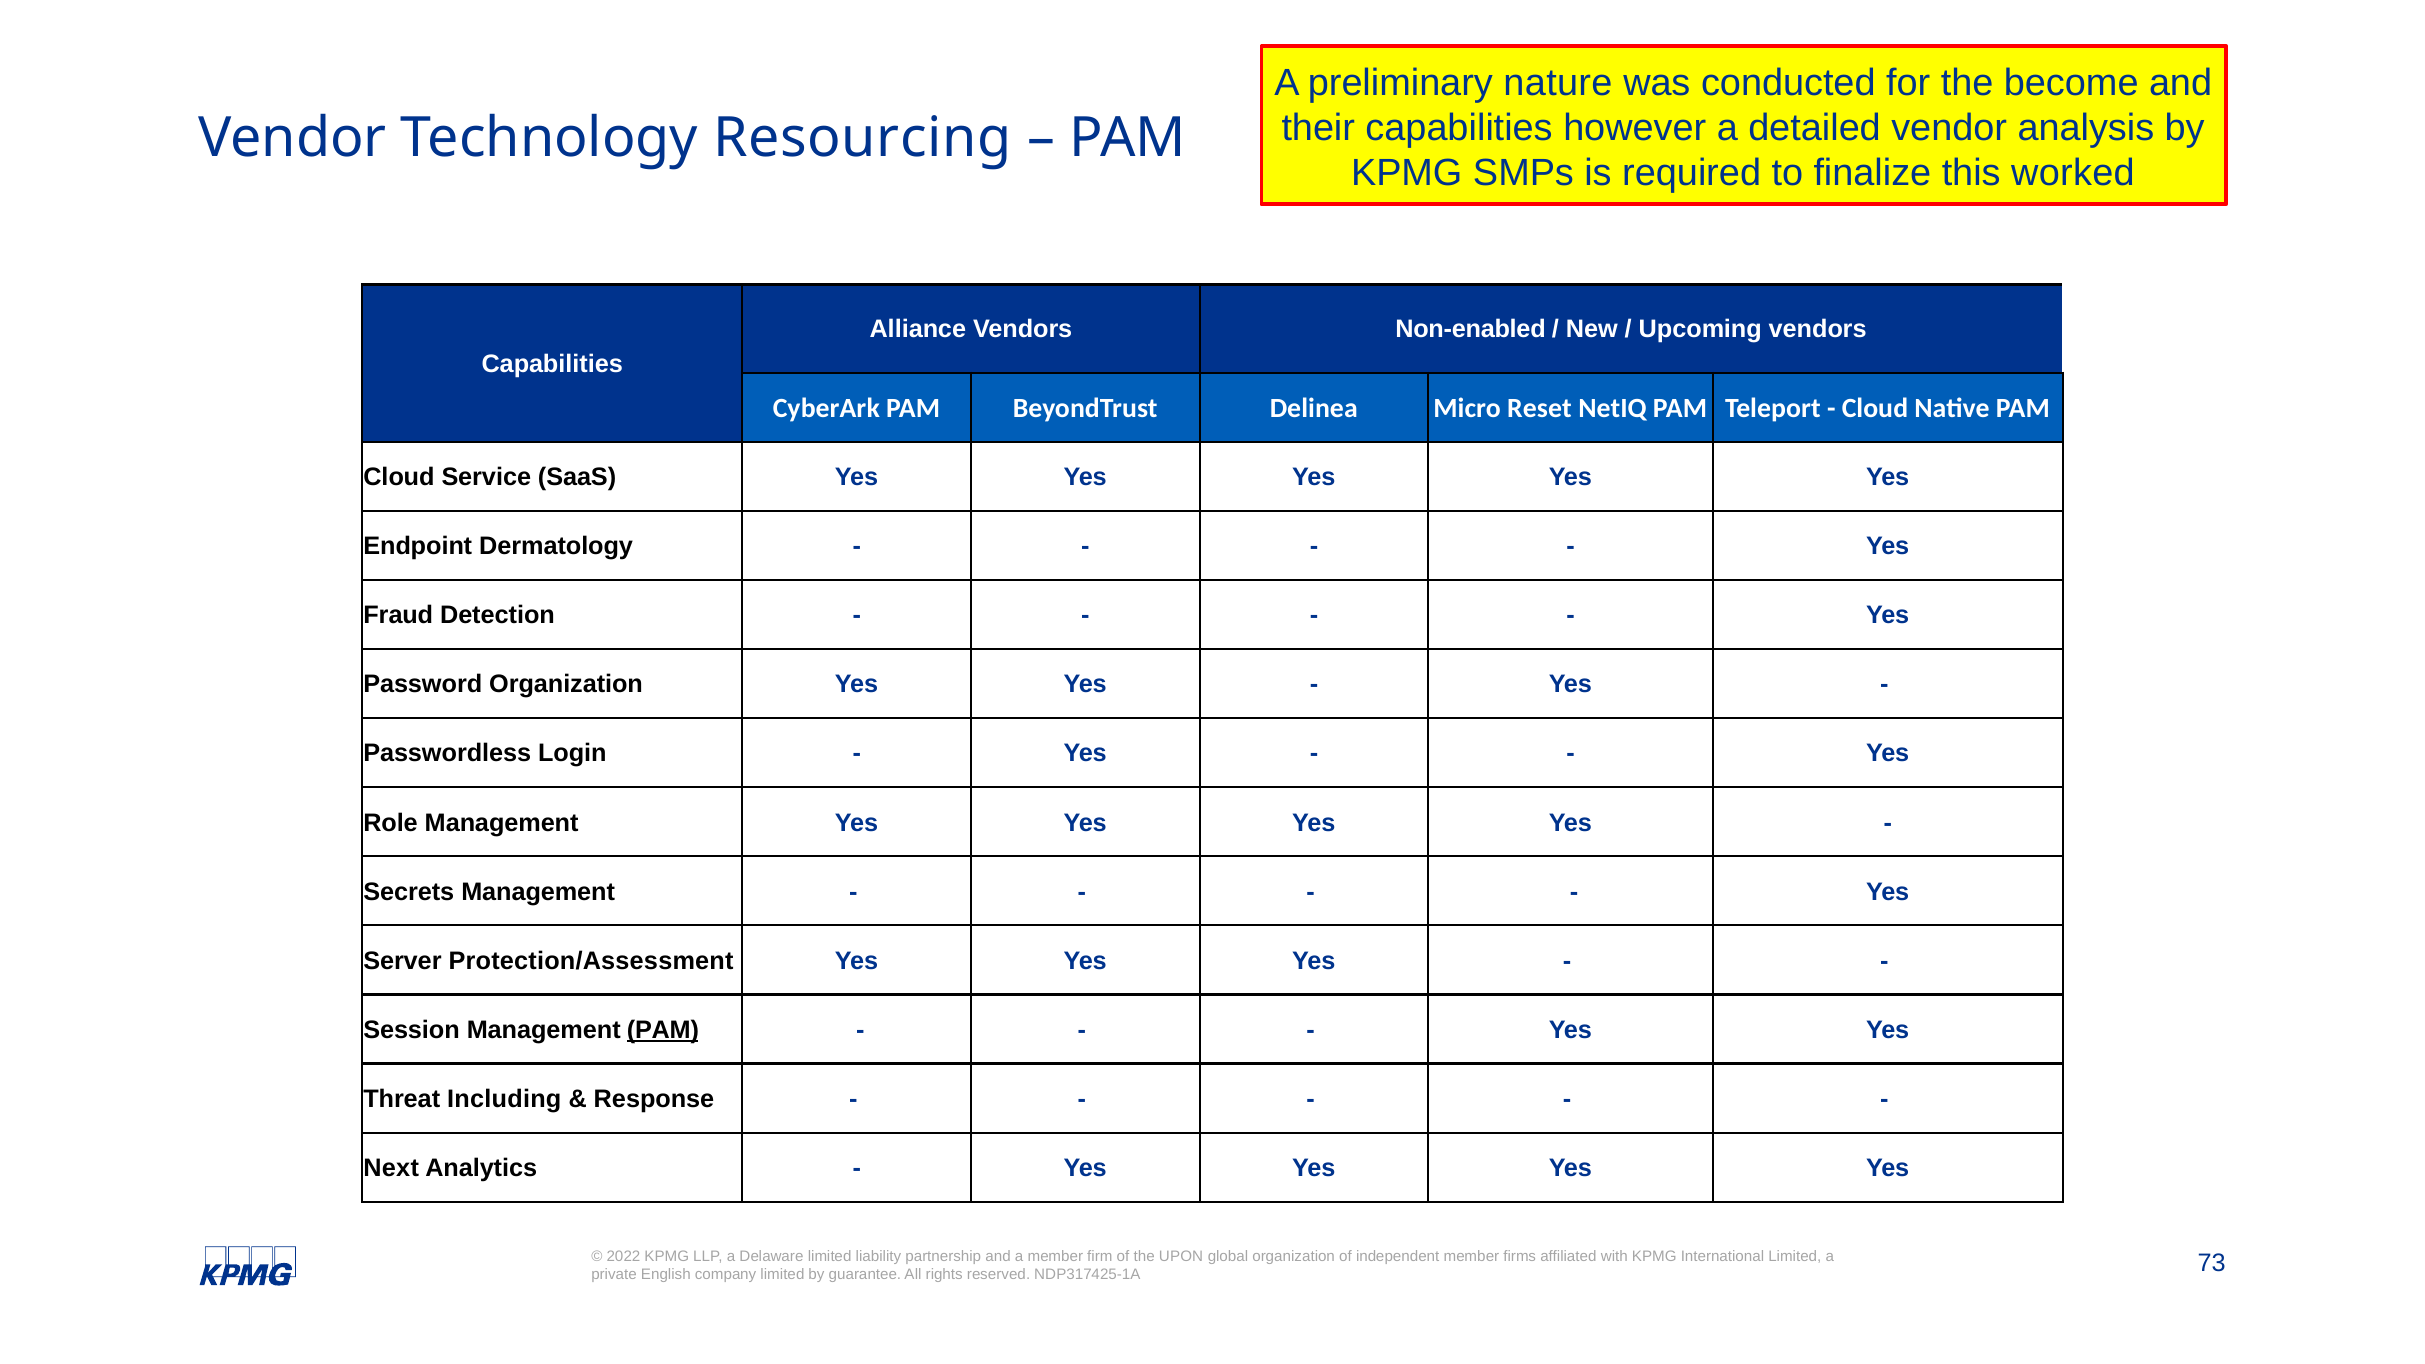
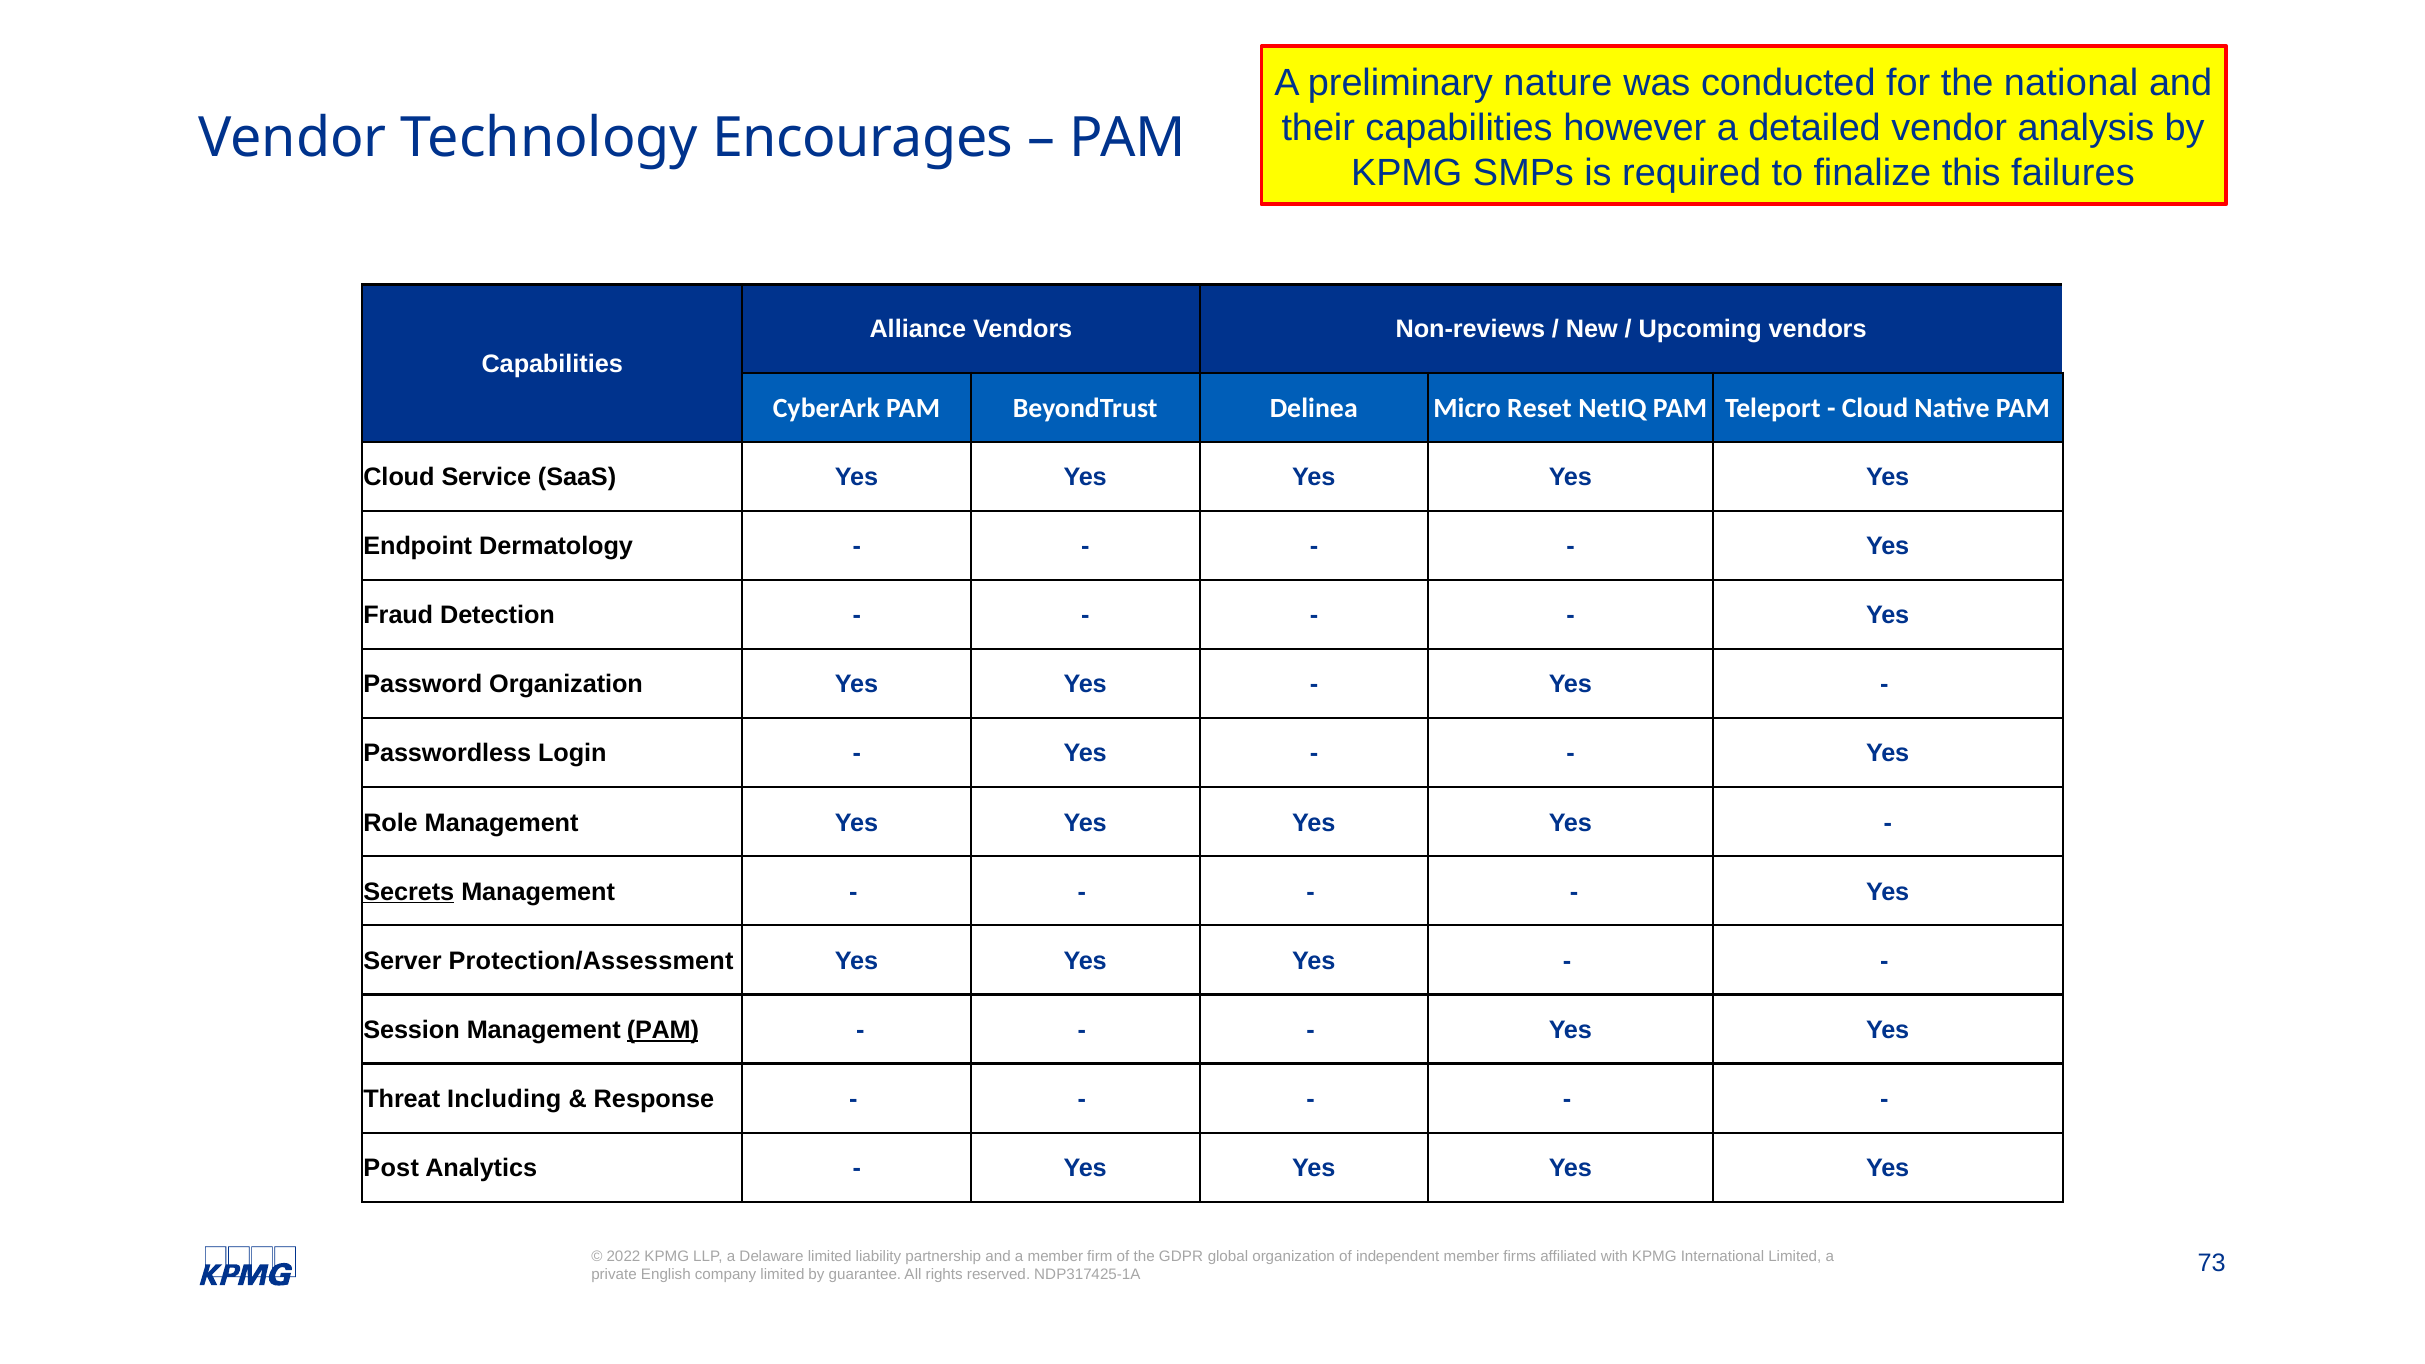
become: become -> national (2071, 83)
Resourcing: Resourcing -> Encourages (863, 138)
worked: worked -> failures (2073, 173)
Non-enabled: Non-enabled -> Non-reviews (1470, 329)
Secrets underline: none -> present (409, 892)
Next: Next -> Post (391, 1168)
UPON: UPON -> GDPR (1181, 1257)
